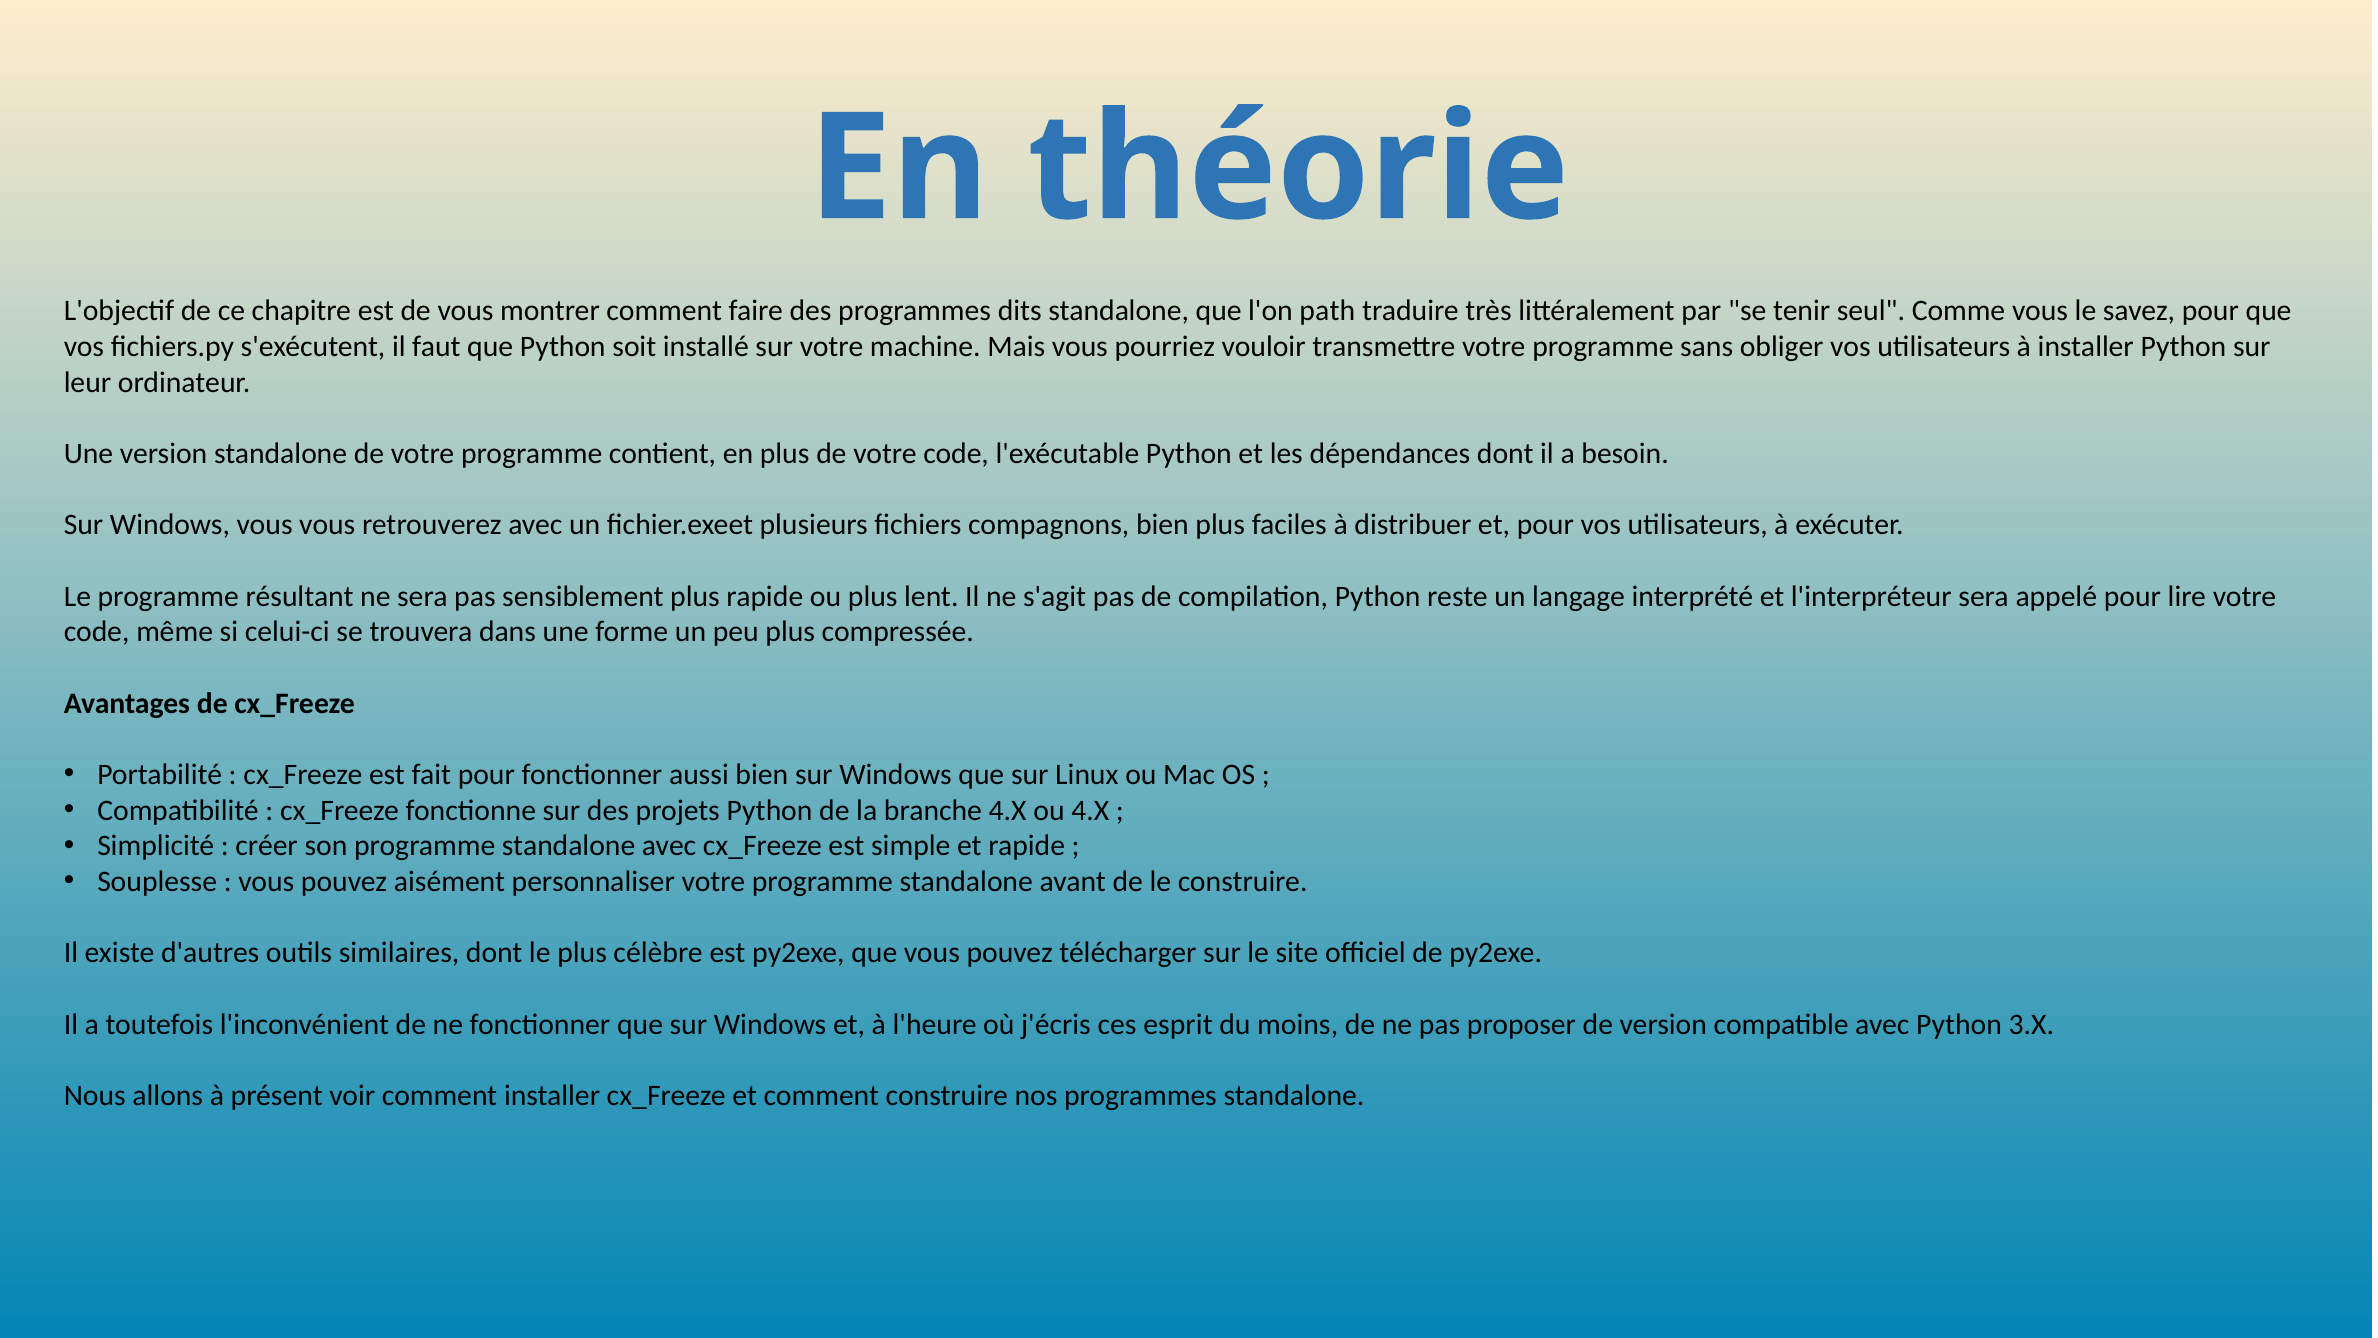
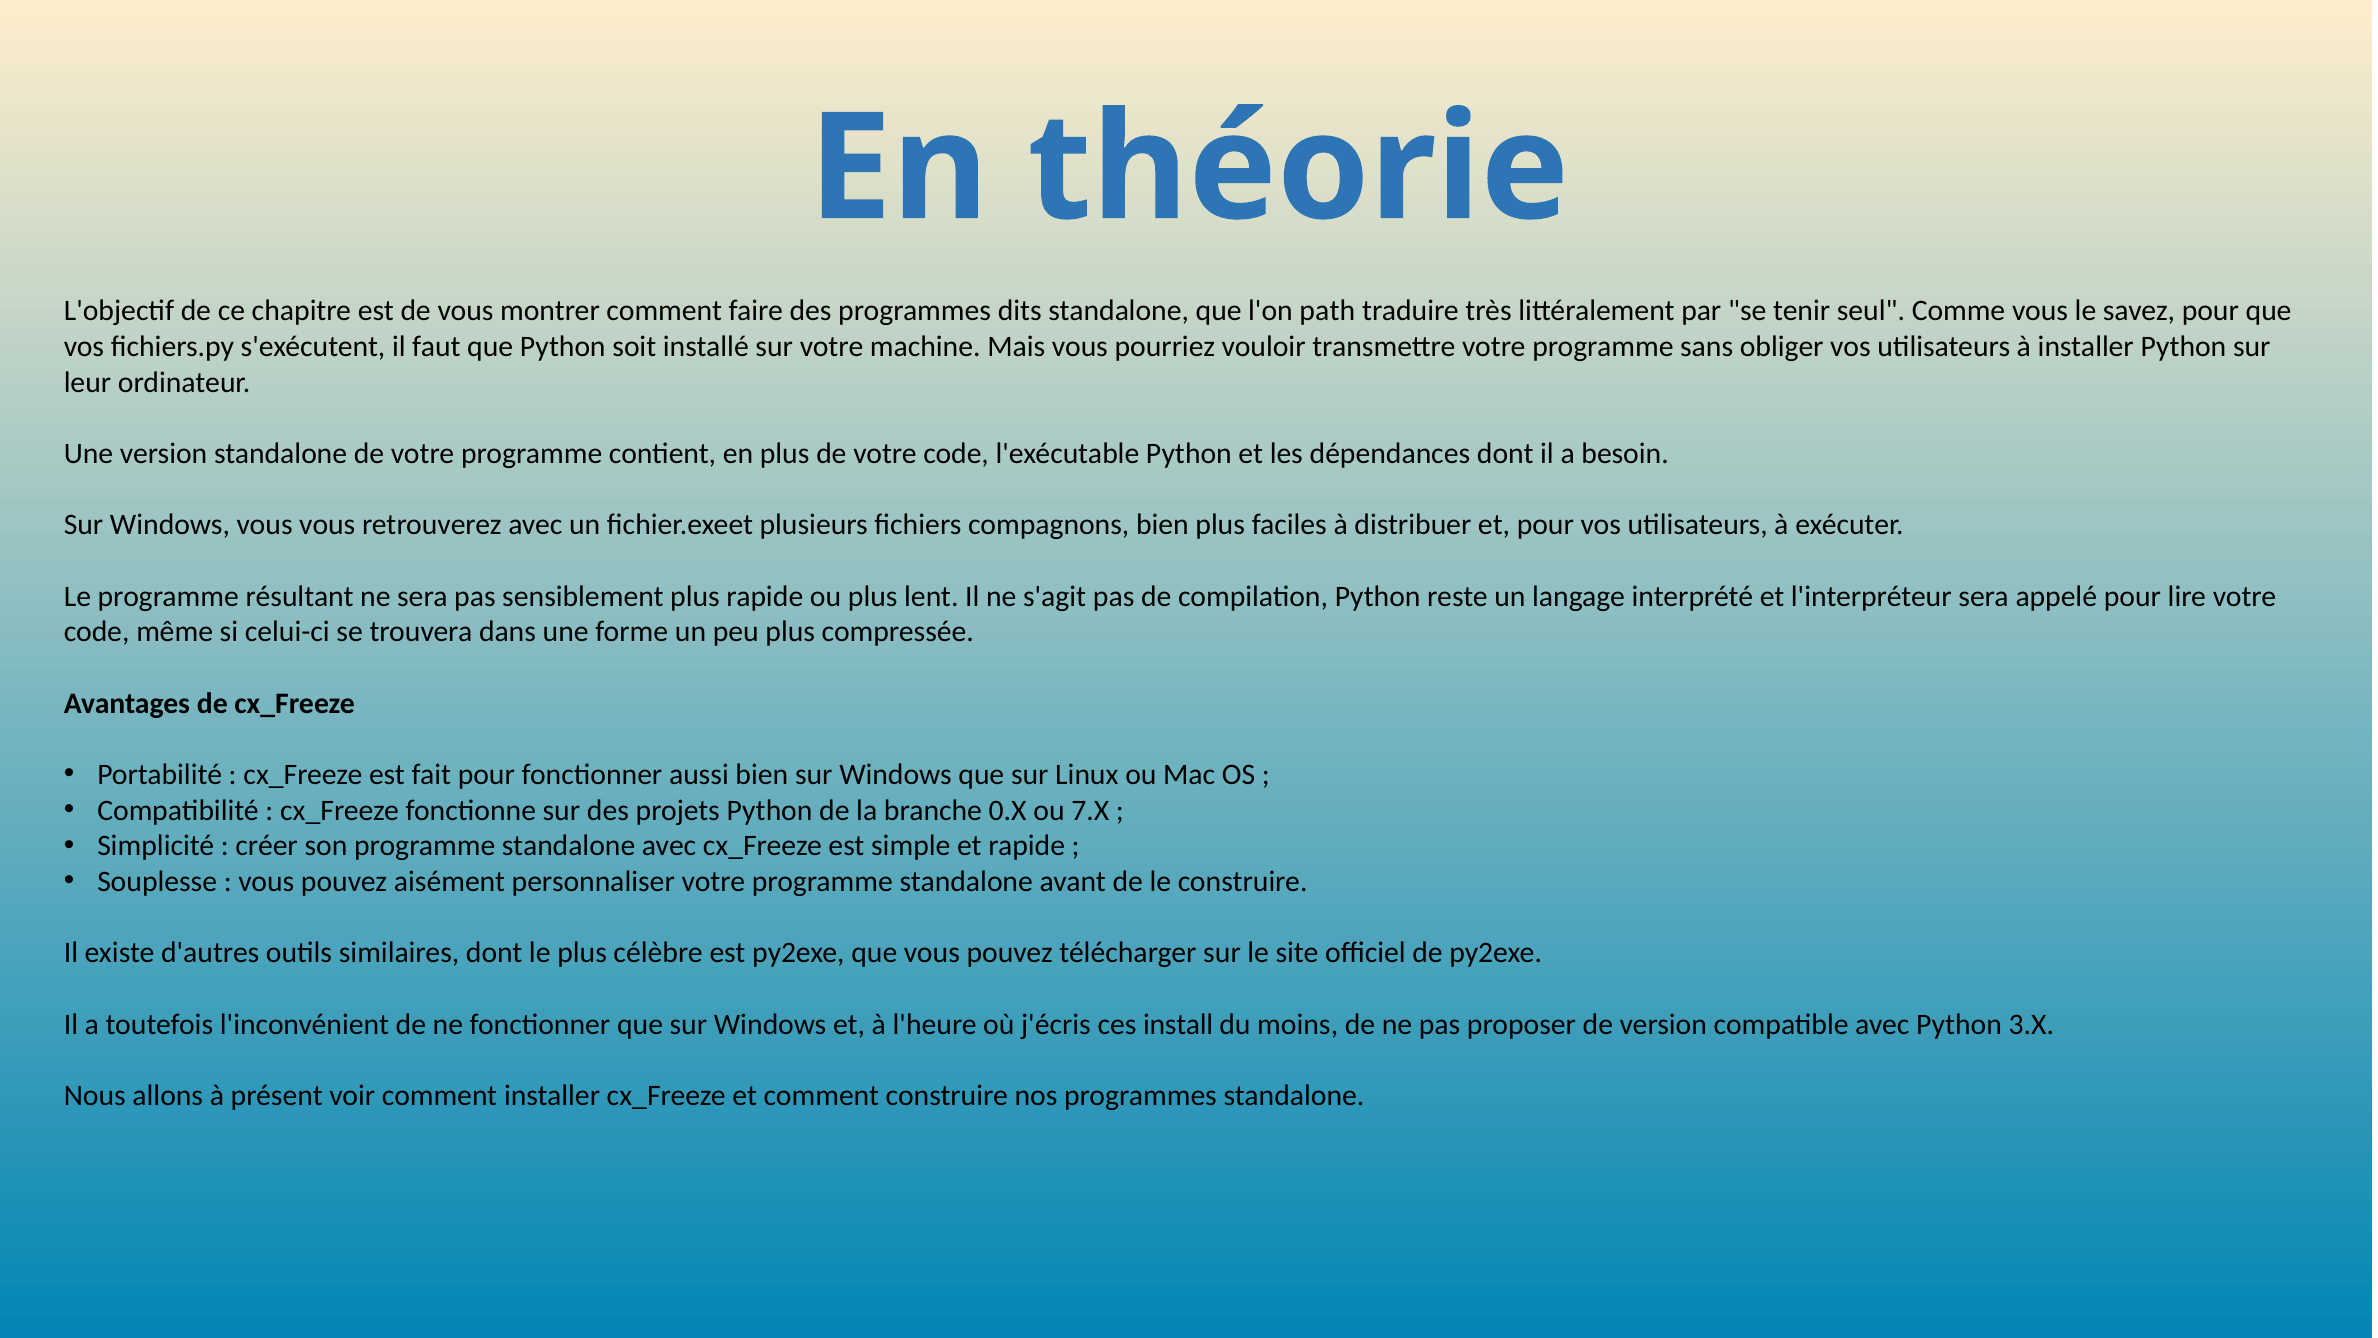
branche 4.X: 4.X -> 0.X (1008, 810)
ou 4.X: 4.X -> 7.X (1090, 810)
esprit: esprit -> install (1178, 1024)
